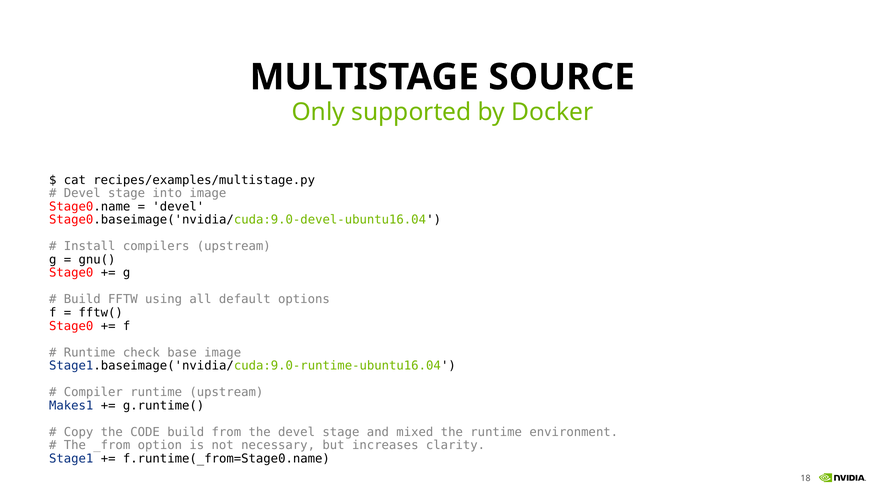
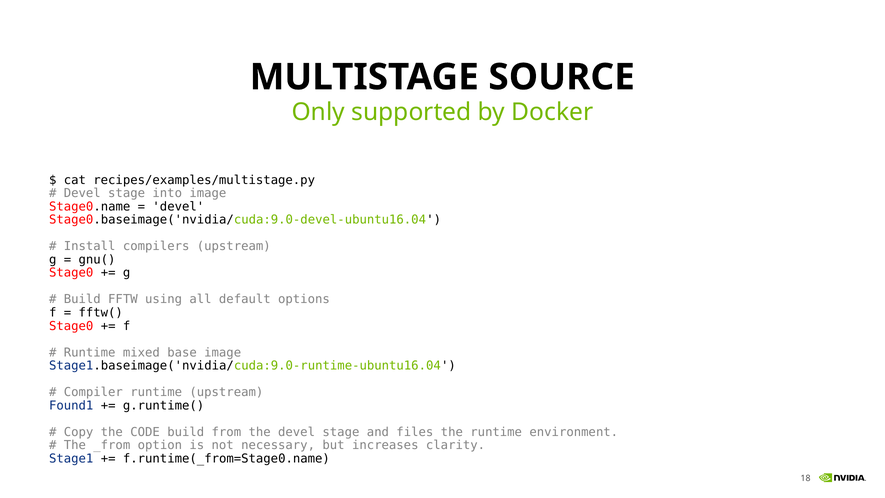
check: check -> mixed (141, 352)
Makes1: Makes1 -> Found1 (71, 405)
mixed: mixed -> files (415, 432)
